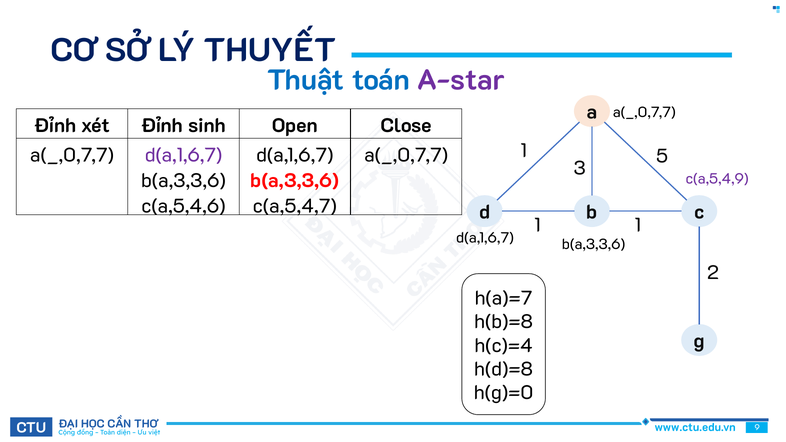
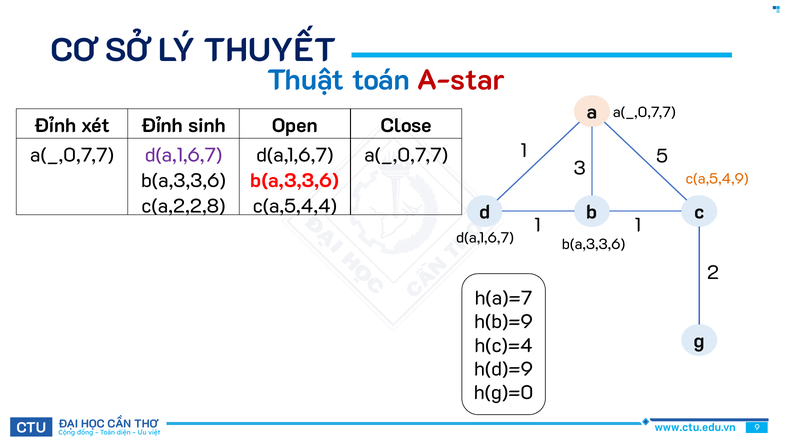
A-star colour: purple -> red (461, 80)
c(a,5,4,9 colour: purple -> orange (717, 179)
c(a,5,4,6: c(a,5,4,6 -> c(a,2,2,8 (183, 206)
c(a,5,4,7: c(a,5,4,7 -> c(a,5,4,4 (295, 206)
h(b)=8: h(b)=8 -> h(b)=9 (504, 322)
h(d)=8: h(d)=8 -> h(d)=9 (504, 369)
